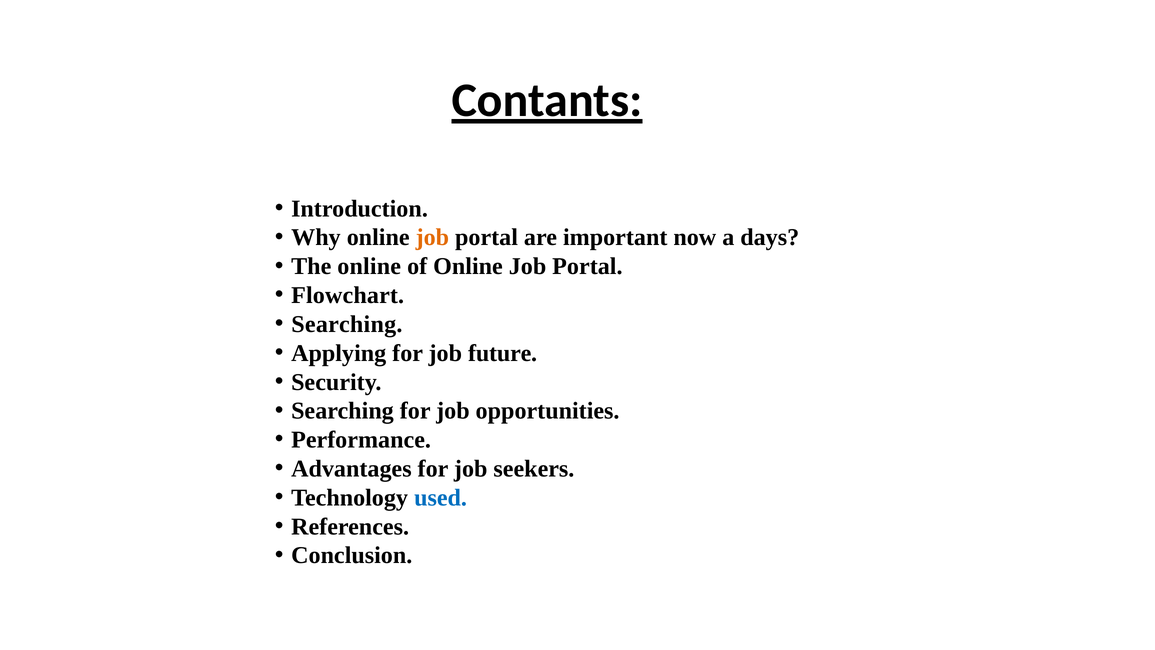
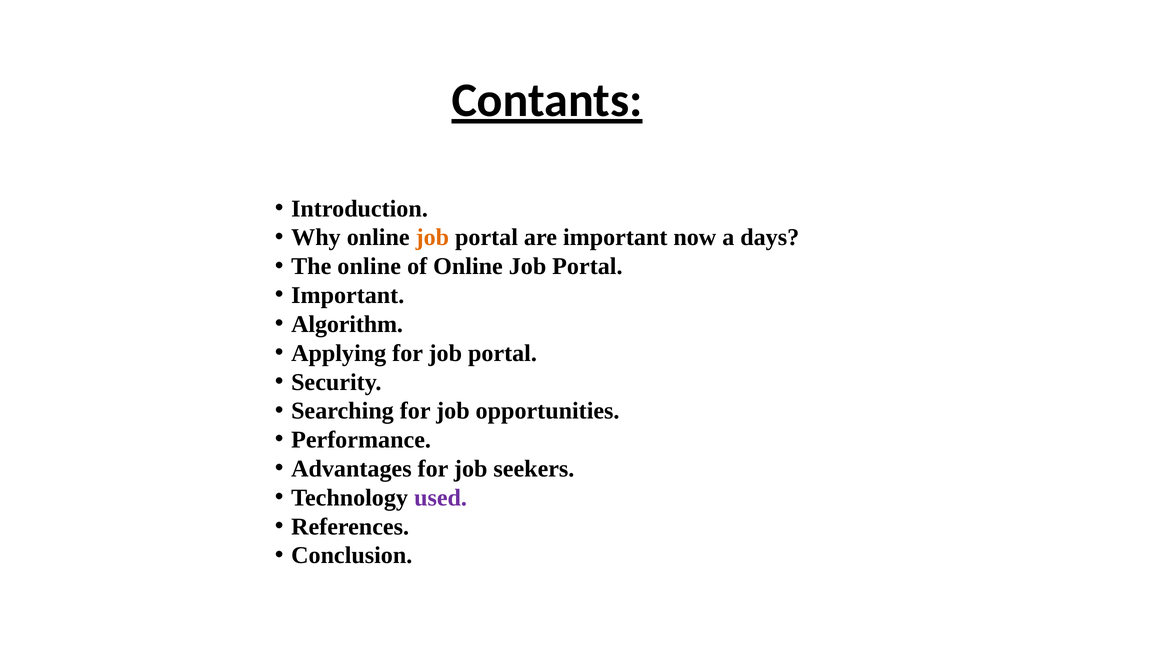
Flowchart: Flowchart -> Important (348, 295)
Searching: Searching -> Algorithm (347, 324)
for job future: future -> portal (503, 353)
used colour: blue -> purple (441, 497)
